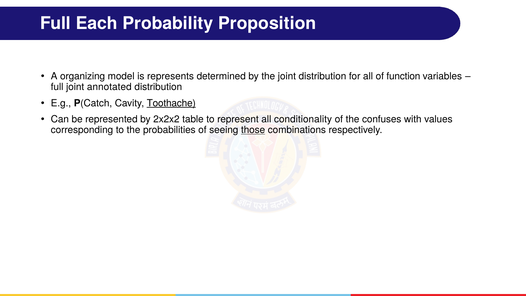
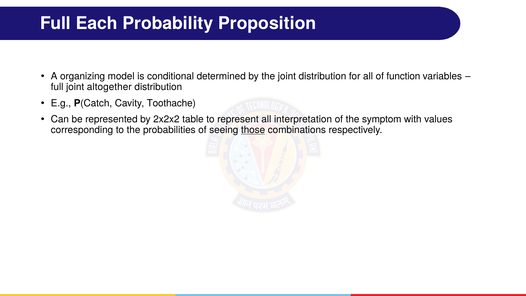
represents: represents -> conditional (171, 76)
annotated: annotated -> altogether (109, 87)
Toothache underline: present -> none (171, 103)
conditionality: conditionality -> interpretation (303, 119)
confuses: confuses -> symptom (382, 119)
